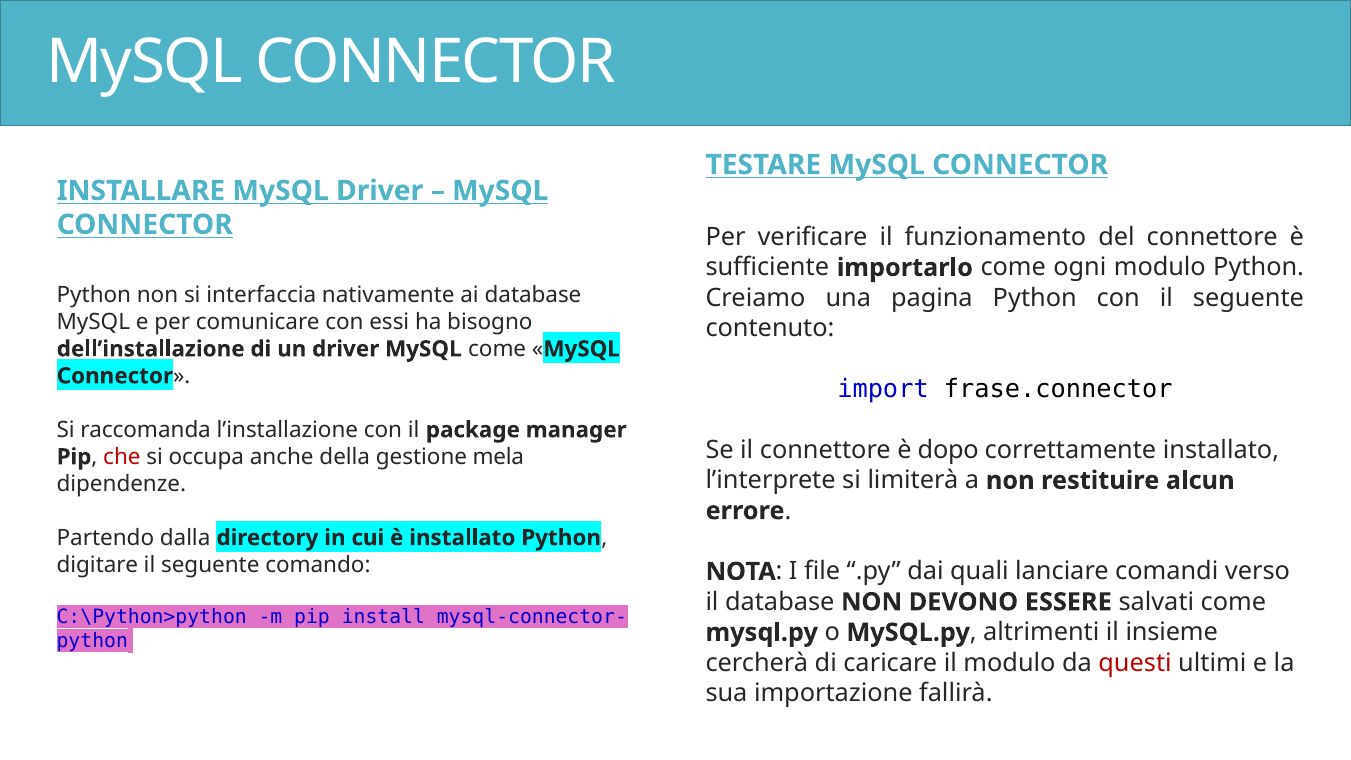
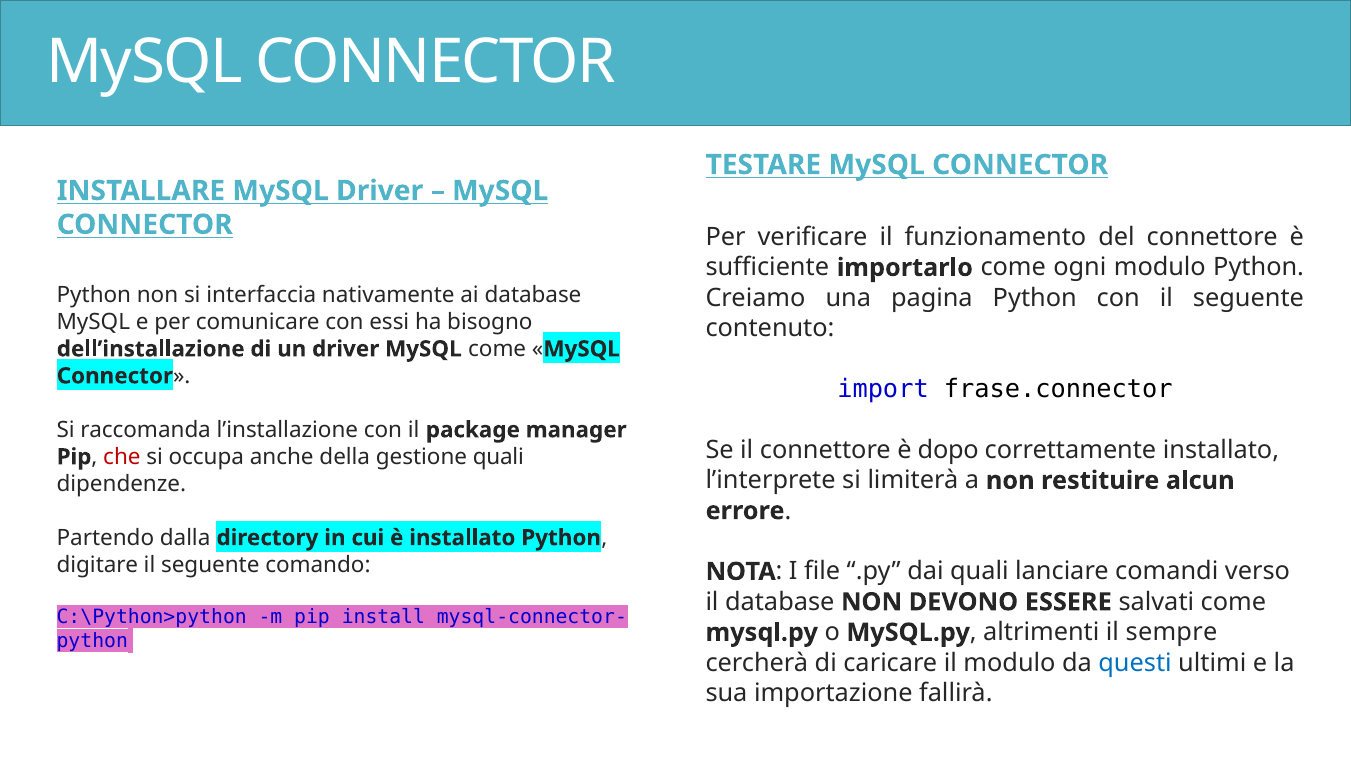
gestione mela: mela -> quali (498, 457)
insieme: insieme -> sempre (1171, 632)
questi colour: red -> blue (1135, 663)
